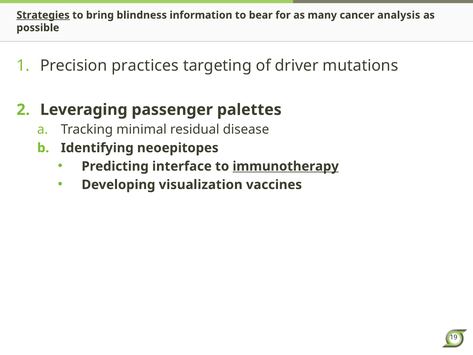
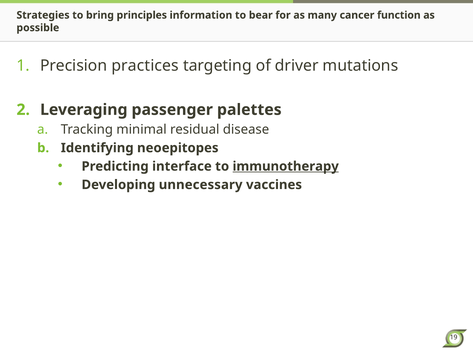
Strategies underline: present -> none (43, 15)
blindness: blindness -> principles (142, 15)
analysis: analysis -> function (399, 15)
visualization: visualization -> unnecessary (201, 185)
